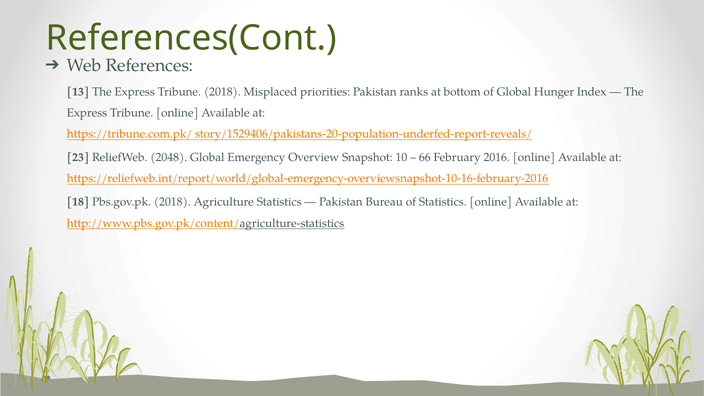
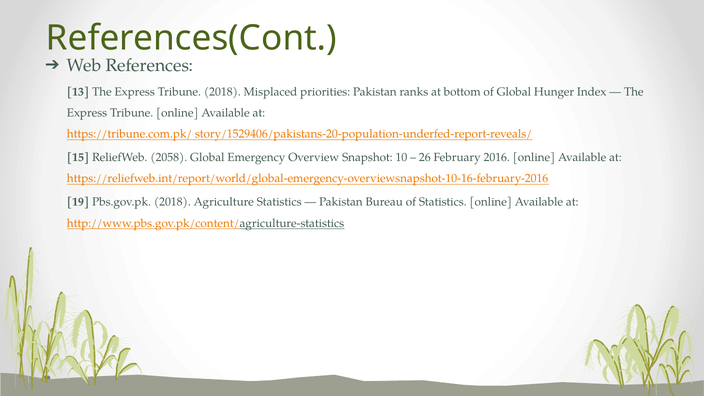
23: 23 -> 15 (78, 158)
2048: 2048 -> 2058 (169, 158)
66: 66 -> 26 (425, 158)
18: 18 -> 19 (78, 202)
